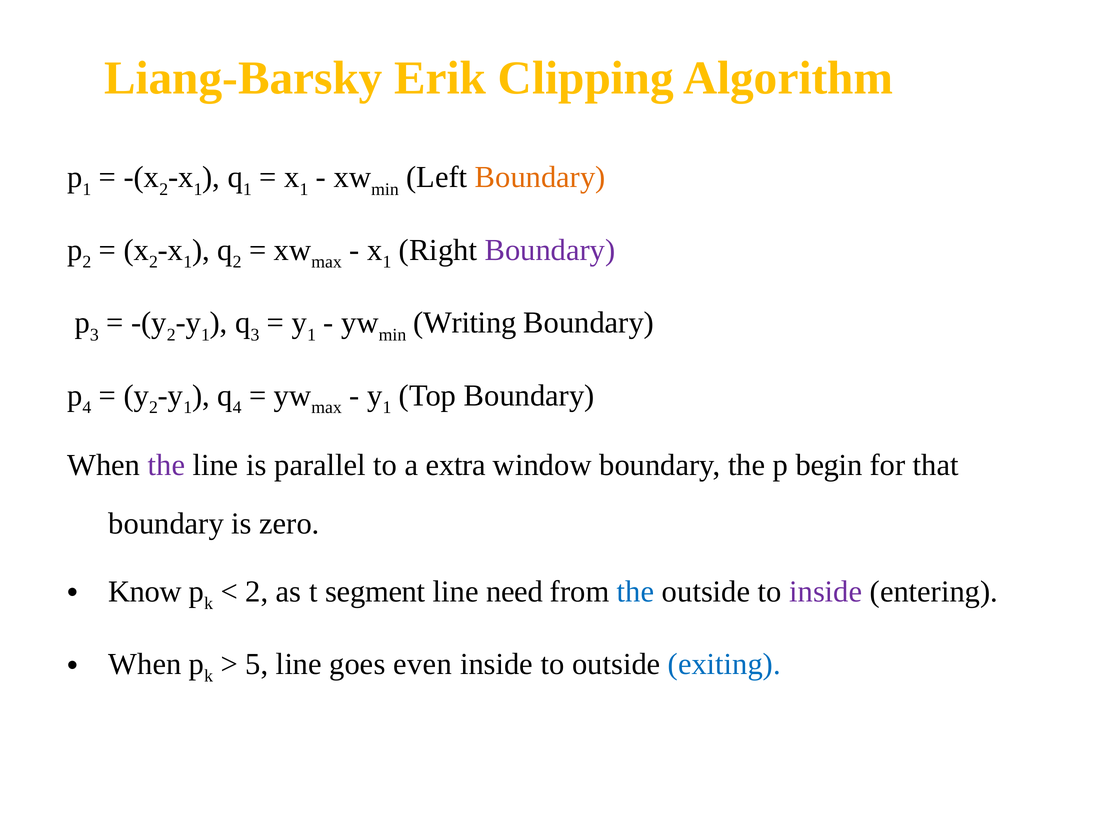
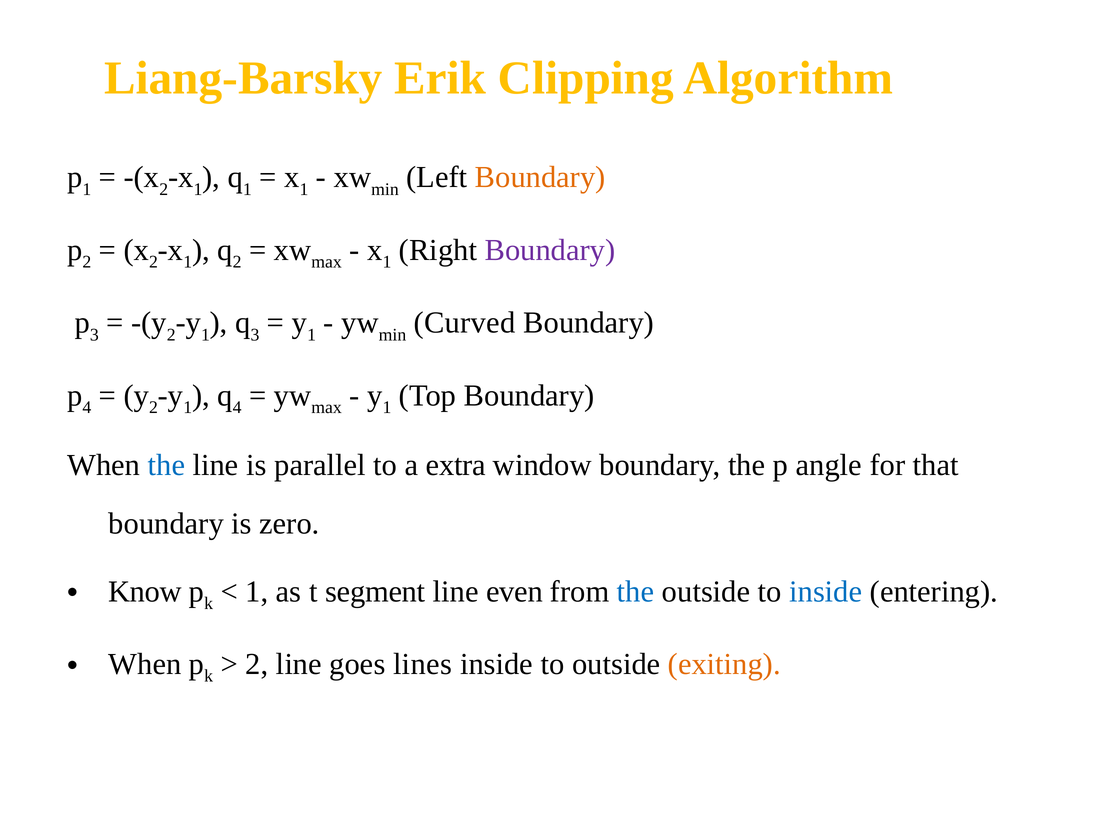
Writing: Writing -> Curved (465, 323)
the colour: purple -> blue (166, 465)
begin: begin -> angle (829, 465)
2: 2 -> 1 (257, 592)
need: need -> even (514, 592)
inside colour: purple -> blue (826, 592)
5: 5 -> 2 (257, 664)
even: even -> lines (423, 664)
exiting colour: blue -> orange (724, 664)
